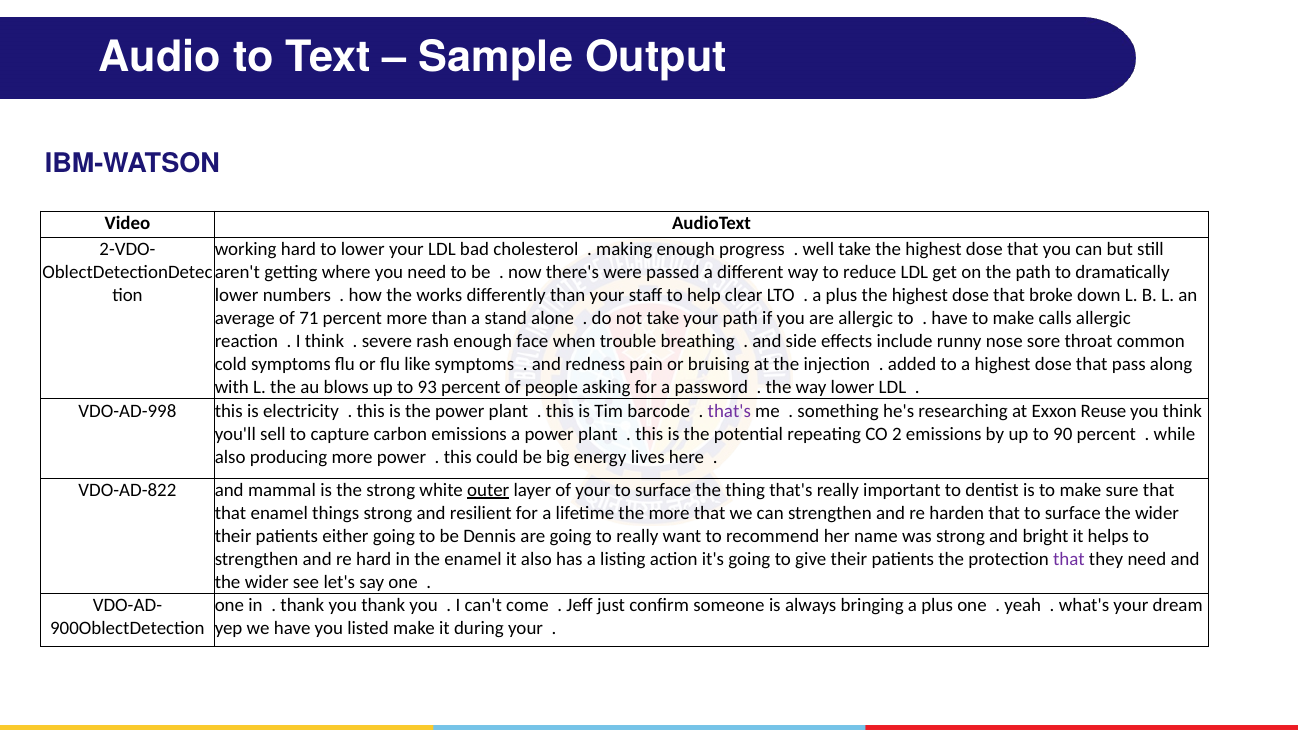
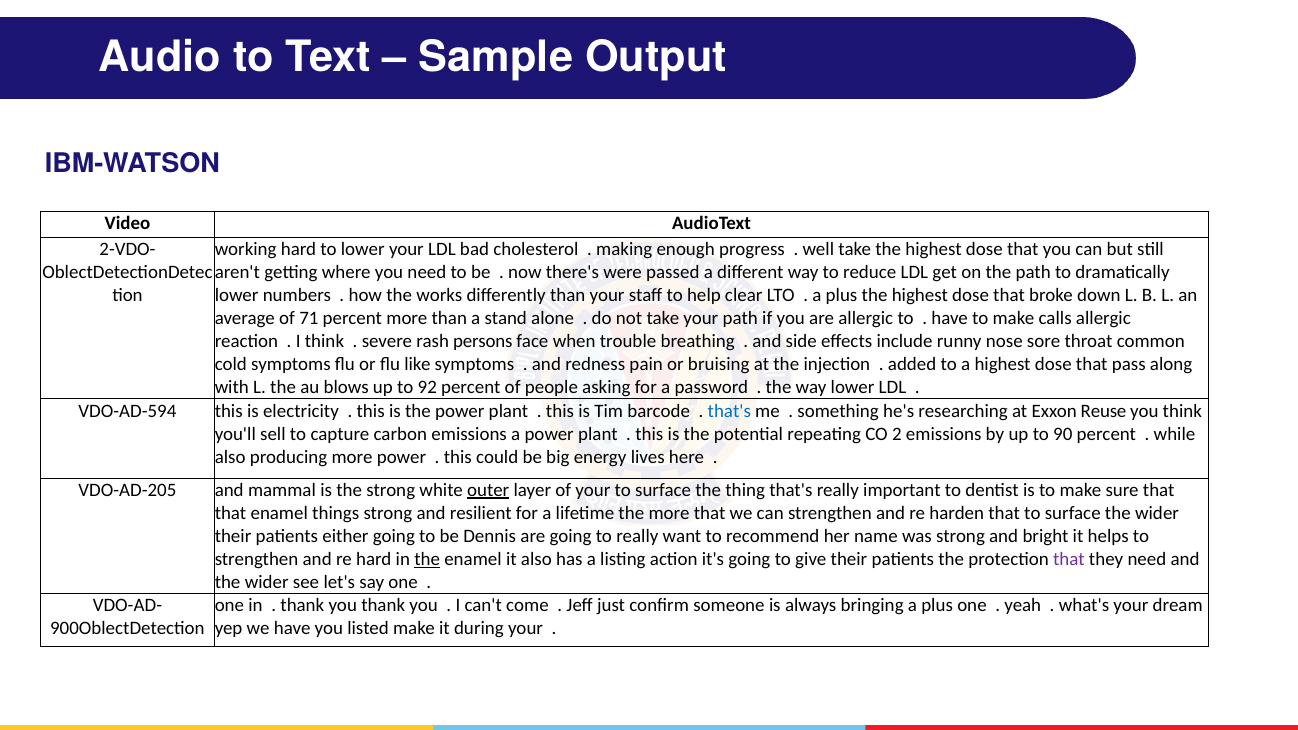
rash enough: enough -> persons (483, 341)
93: 93 -> 92 (427, 388)
VDO-AD-998: VDO-AD-998 -> VDO-AD-594 (127, 411)
that's colour: purple -> blue (729, 411)
VDO-AD-822: VDO-AD-822 -> VDO-AD-205 (127, 490)
the underline: none -> present (427, 559)
